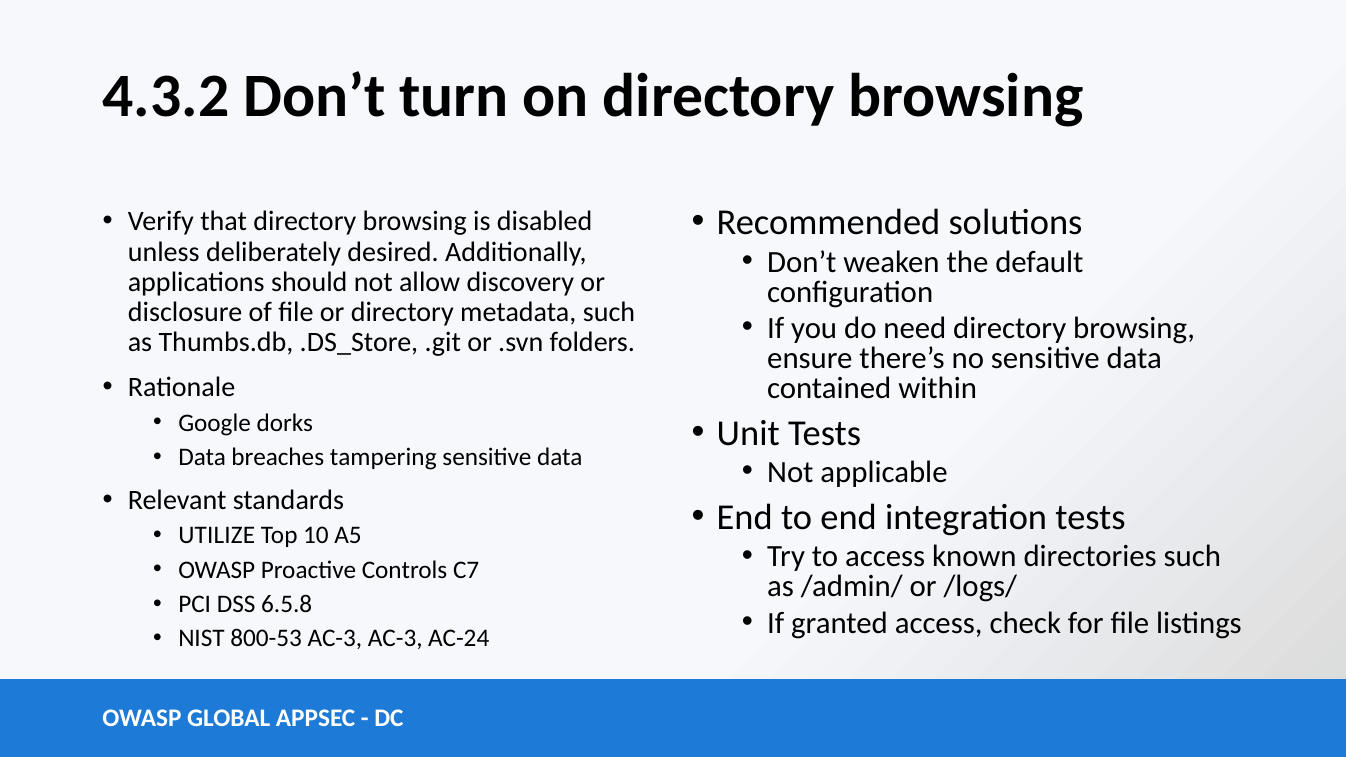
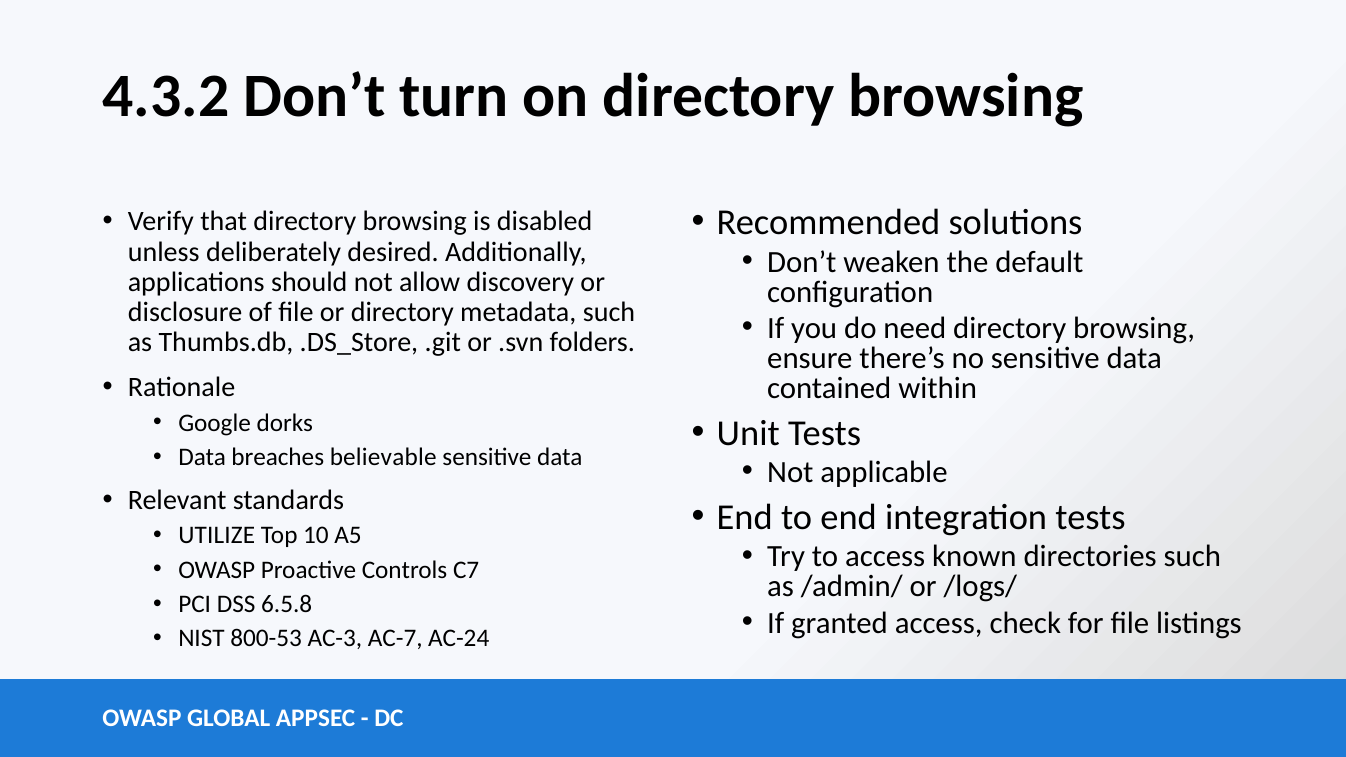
tampering: tampering -> believable (383, 457)
AC-3 AC-3: AC-3 -> AC-7 (395, 638)
